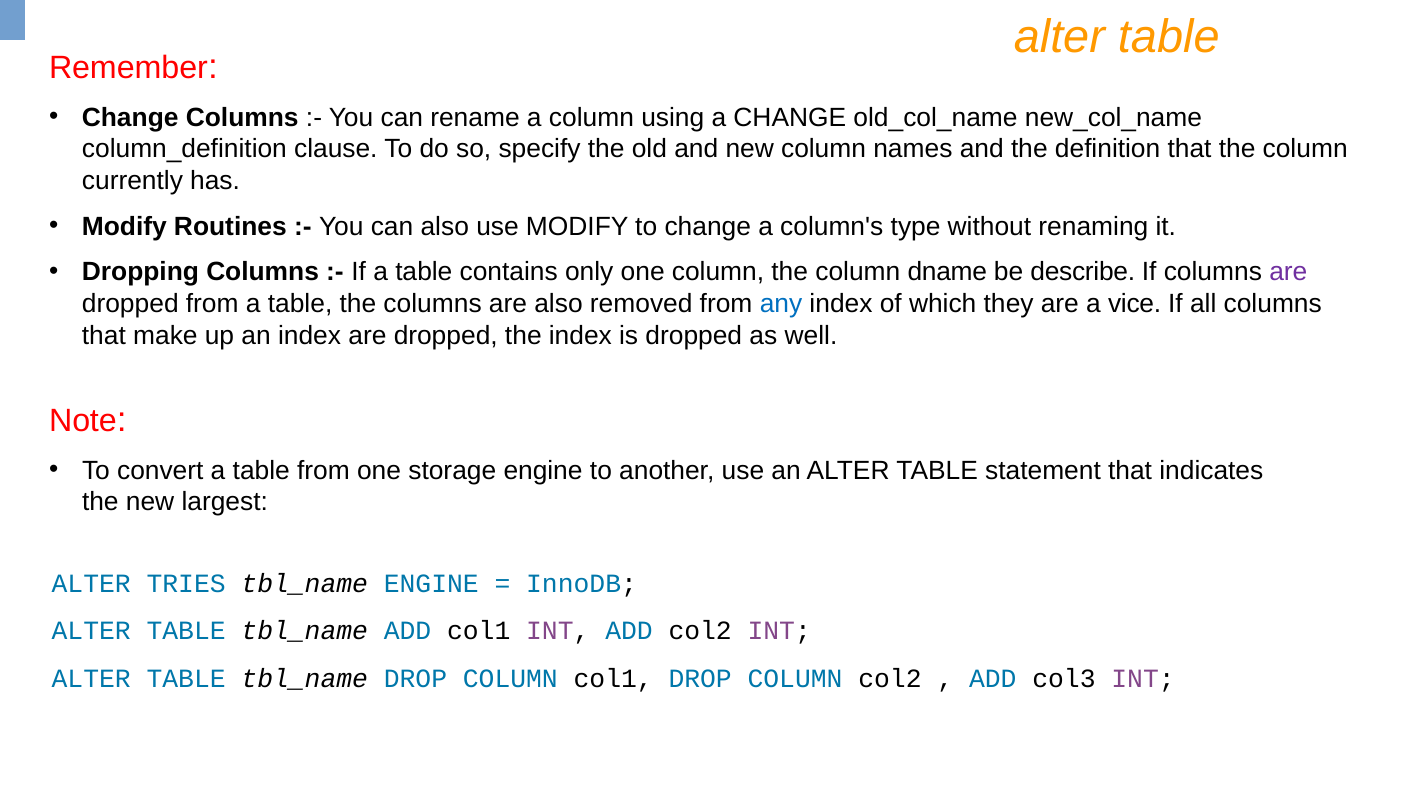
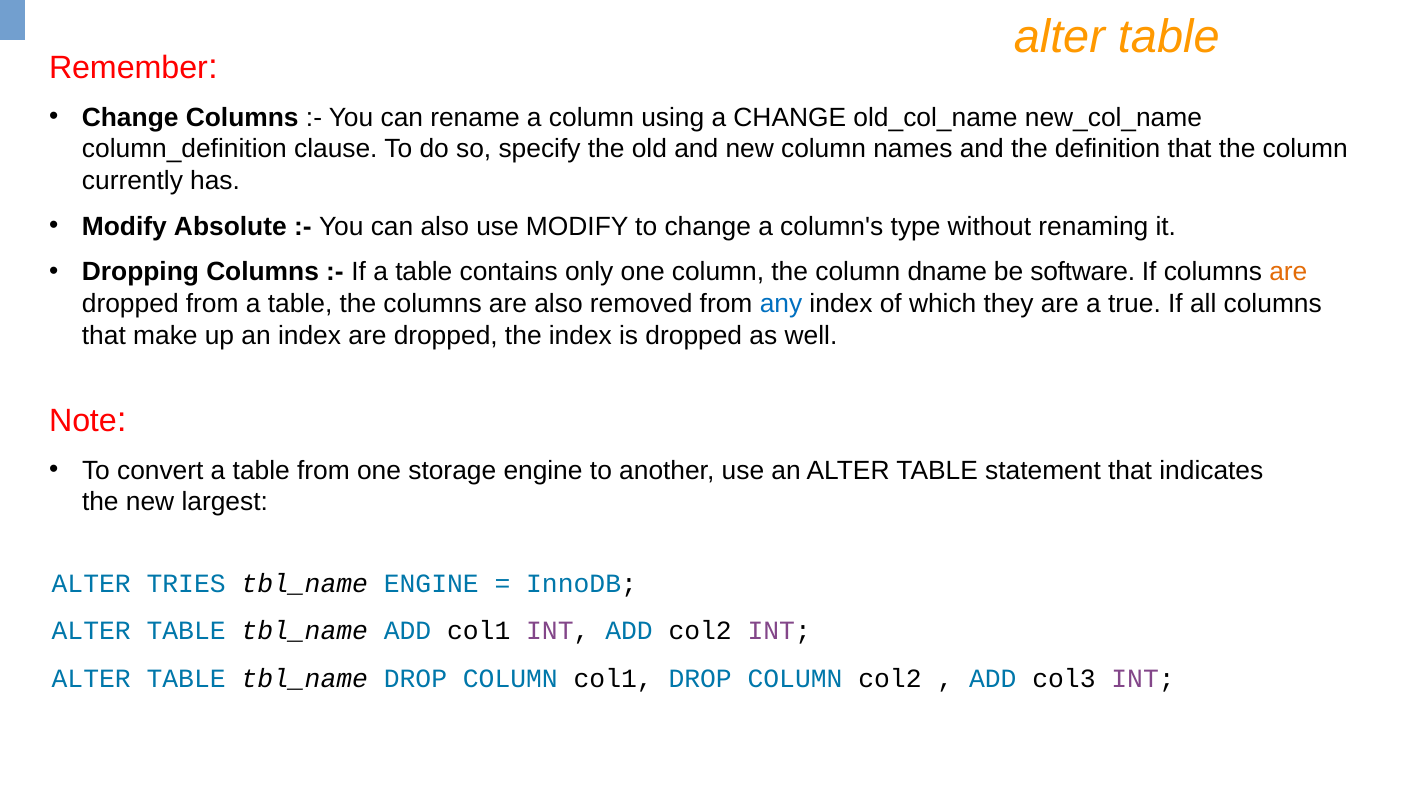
Routines: Routines -> Absolute (230, 226)
describe: describe -> software (1083, 272)
are colour: purple -> orange (1288, 272)
vice: vice -> true (1134, 304)
